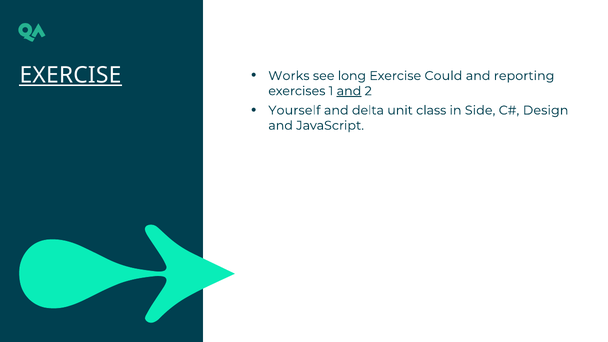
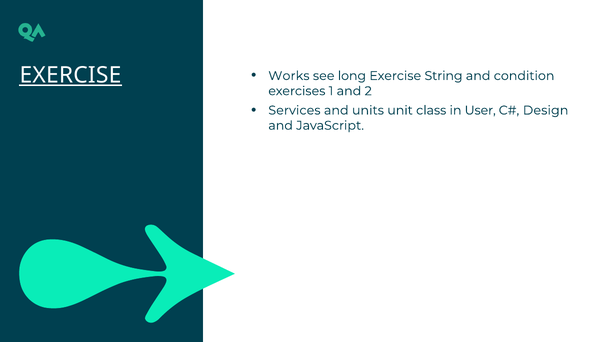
Could: Could -> String (444, 76)
reporting: reporting -> condition (524, 76)
and underline: present -> none (349, 91)
Yourself: Yourself -> Services (294, 110)
delta: delta -> units (368, 110)
Side: Side -> User (480, 110)
